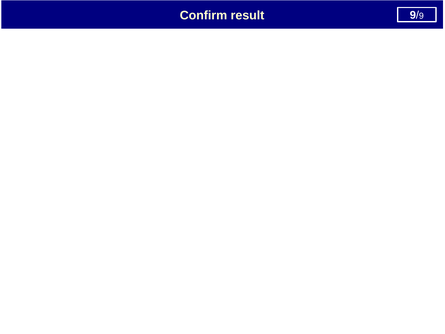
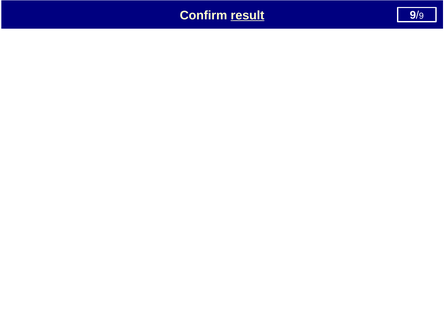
result underline: none -> present (247, 15)
